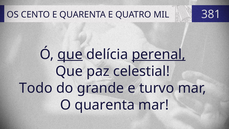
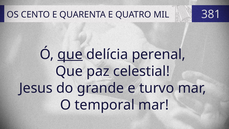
perenal underline: present -> none (159, 54)
Todo: Todo -> Jesus (36, 88)
O quarenta: quarenta -> temporal (105, 105)
